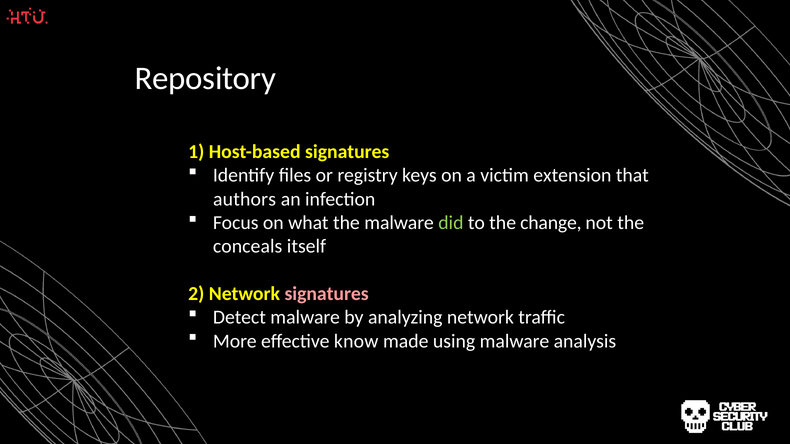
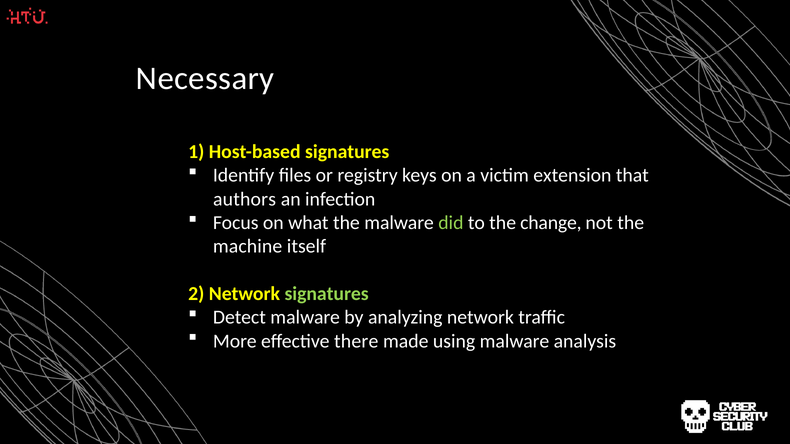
Repository: Repository -> Necessary (205, 78)
conceals: conceals -> machine (248, 247)
signatures colour: pink -> light green (327, 294)
know: know -> there (356, 341)
